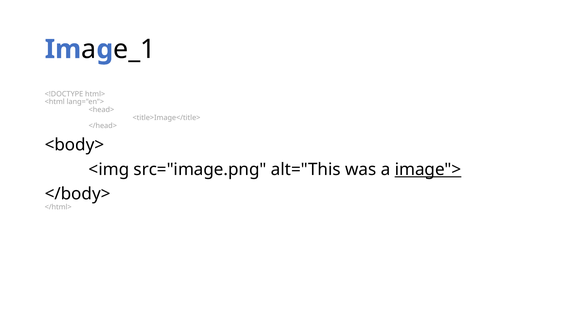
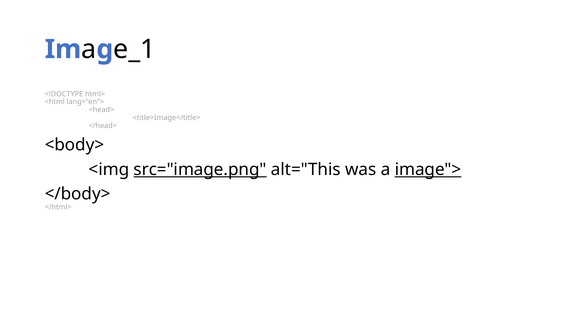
src="image.png underline: none -> present (200, 169)
